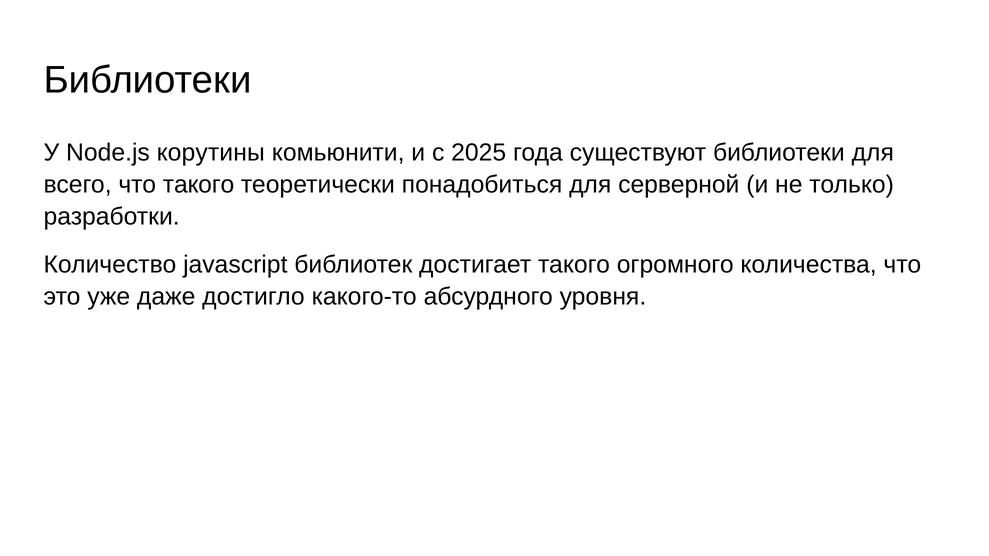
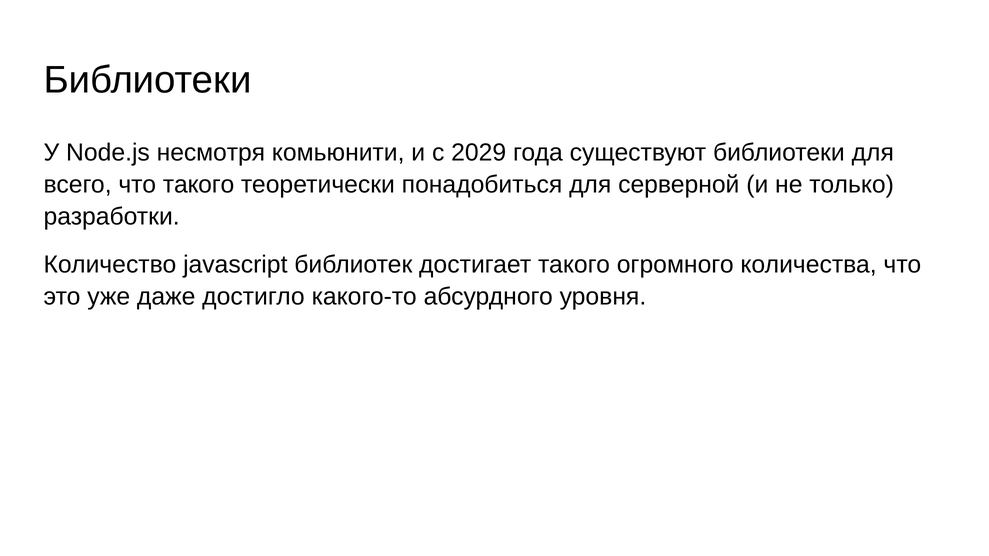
корутины: корутины -> несмотря (211, 153)
2025: 2025 -> 2029 (479, 153)
